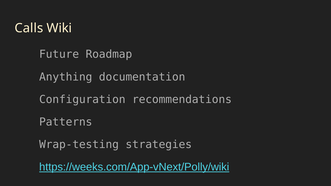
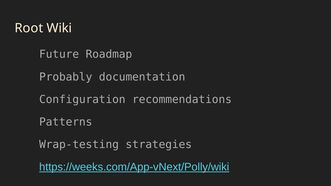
Calls: Calls -> Root (29, 28)
Anything: Anything -> Probably (66, 77)
